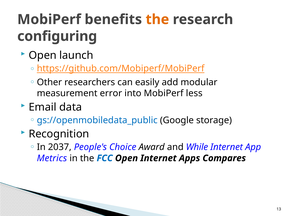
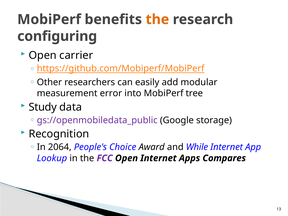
launch: launch -> carrier (76, 55)
less: less -> tree (194, 93)
Email: Email -> Study (43, 107)
gs://openmobiledata_public colour: blue -> purple (97, 120)
2037: 2037 -> 2064 (60, 147)
Metrics: Metrics -> Lookup (52, 158)
FCC colour: blue -> purple (105, 158)
